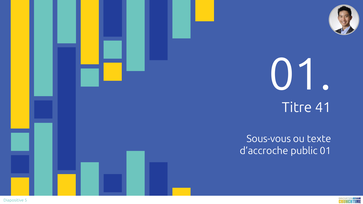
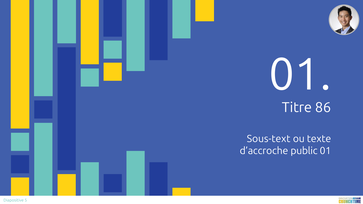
41: 41 -> 86 (323, 108)
Sous-vous: Sous-vous -> Sous-text (269, 139)
